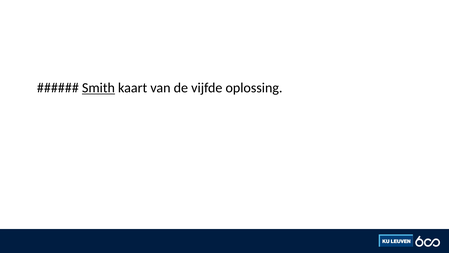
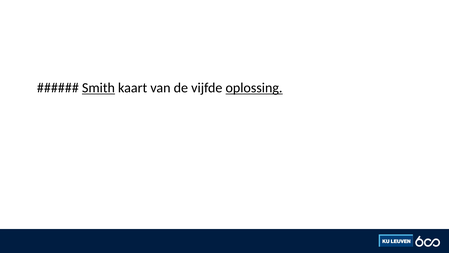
oplossing underline: none -> present (254, 88)
